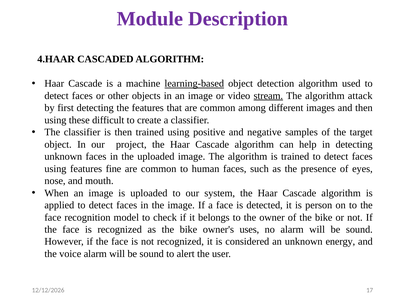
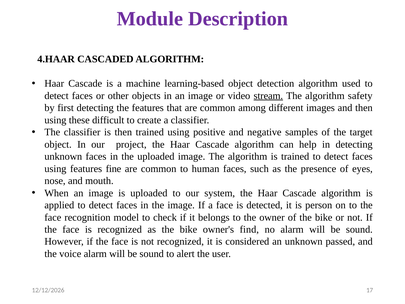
learning-based underline: present -> none (194, 83)
attack: attack -> safety (360, 96)
uses: uses -> find (249, 229)
energy: energy -> passed (340, 241)
